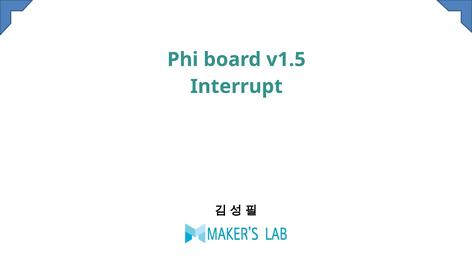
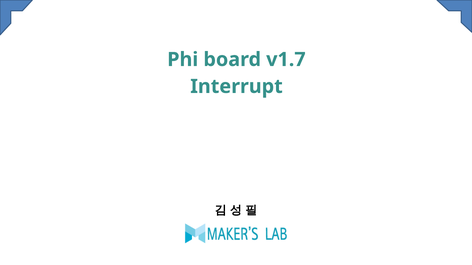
v1.5: v1.5 -> v1.7 (286, 60)
